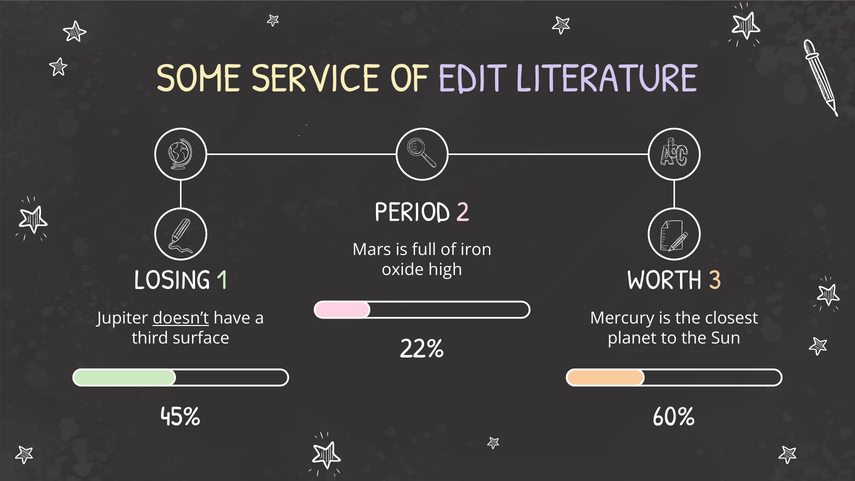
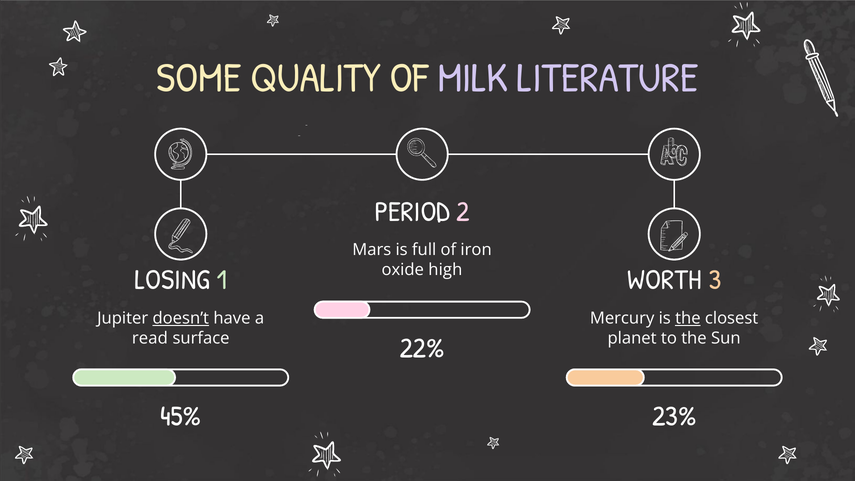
SERVICE: SERVICE -> QUALITY (316, 78)
EDIT: EDIT -> MILK (473, 78)
the underline: none -> present (688, 318)
third: third -> read (150, 338)
60%: 60% -> 23% (674, 416)
